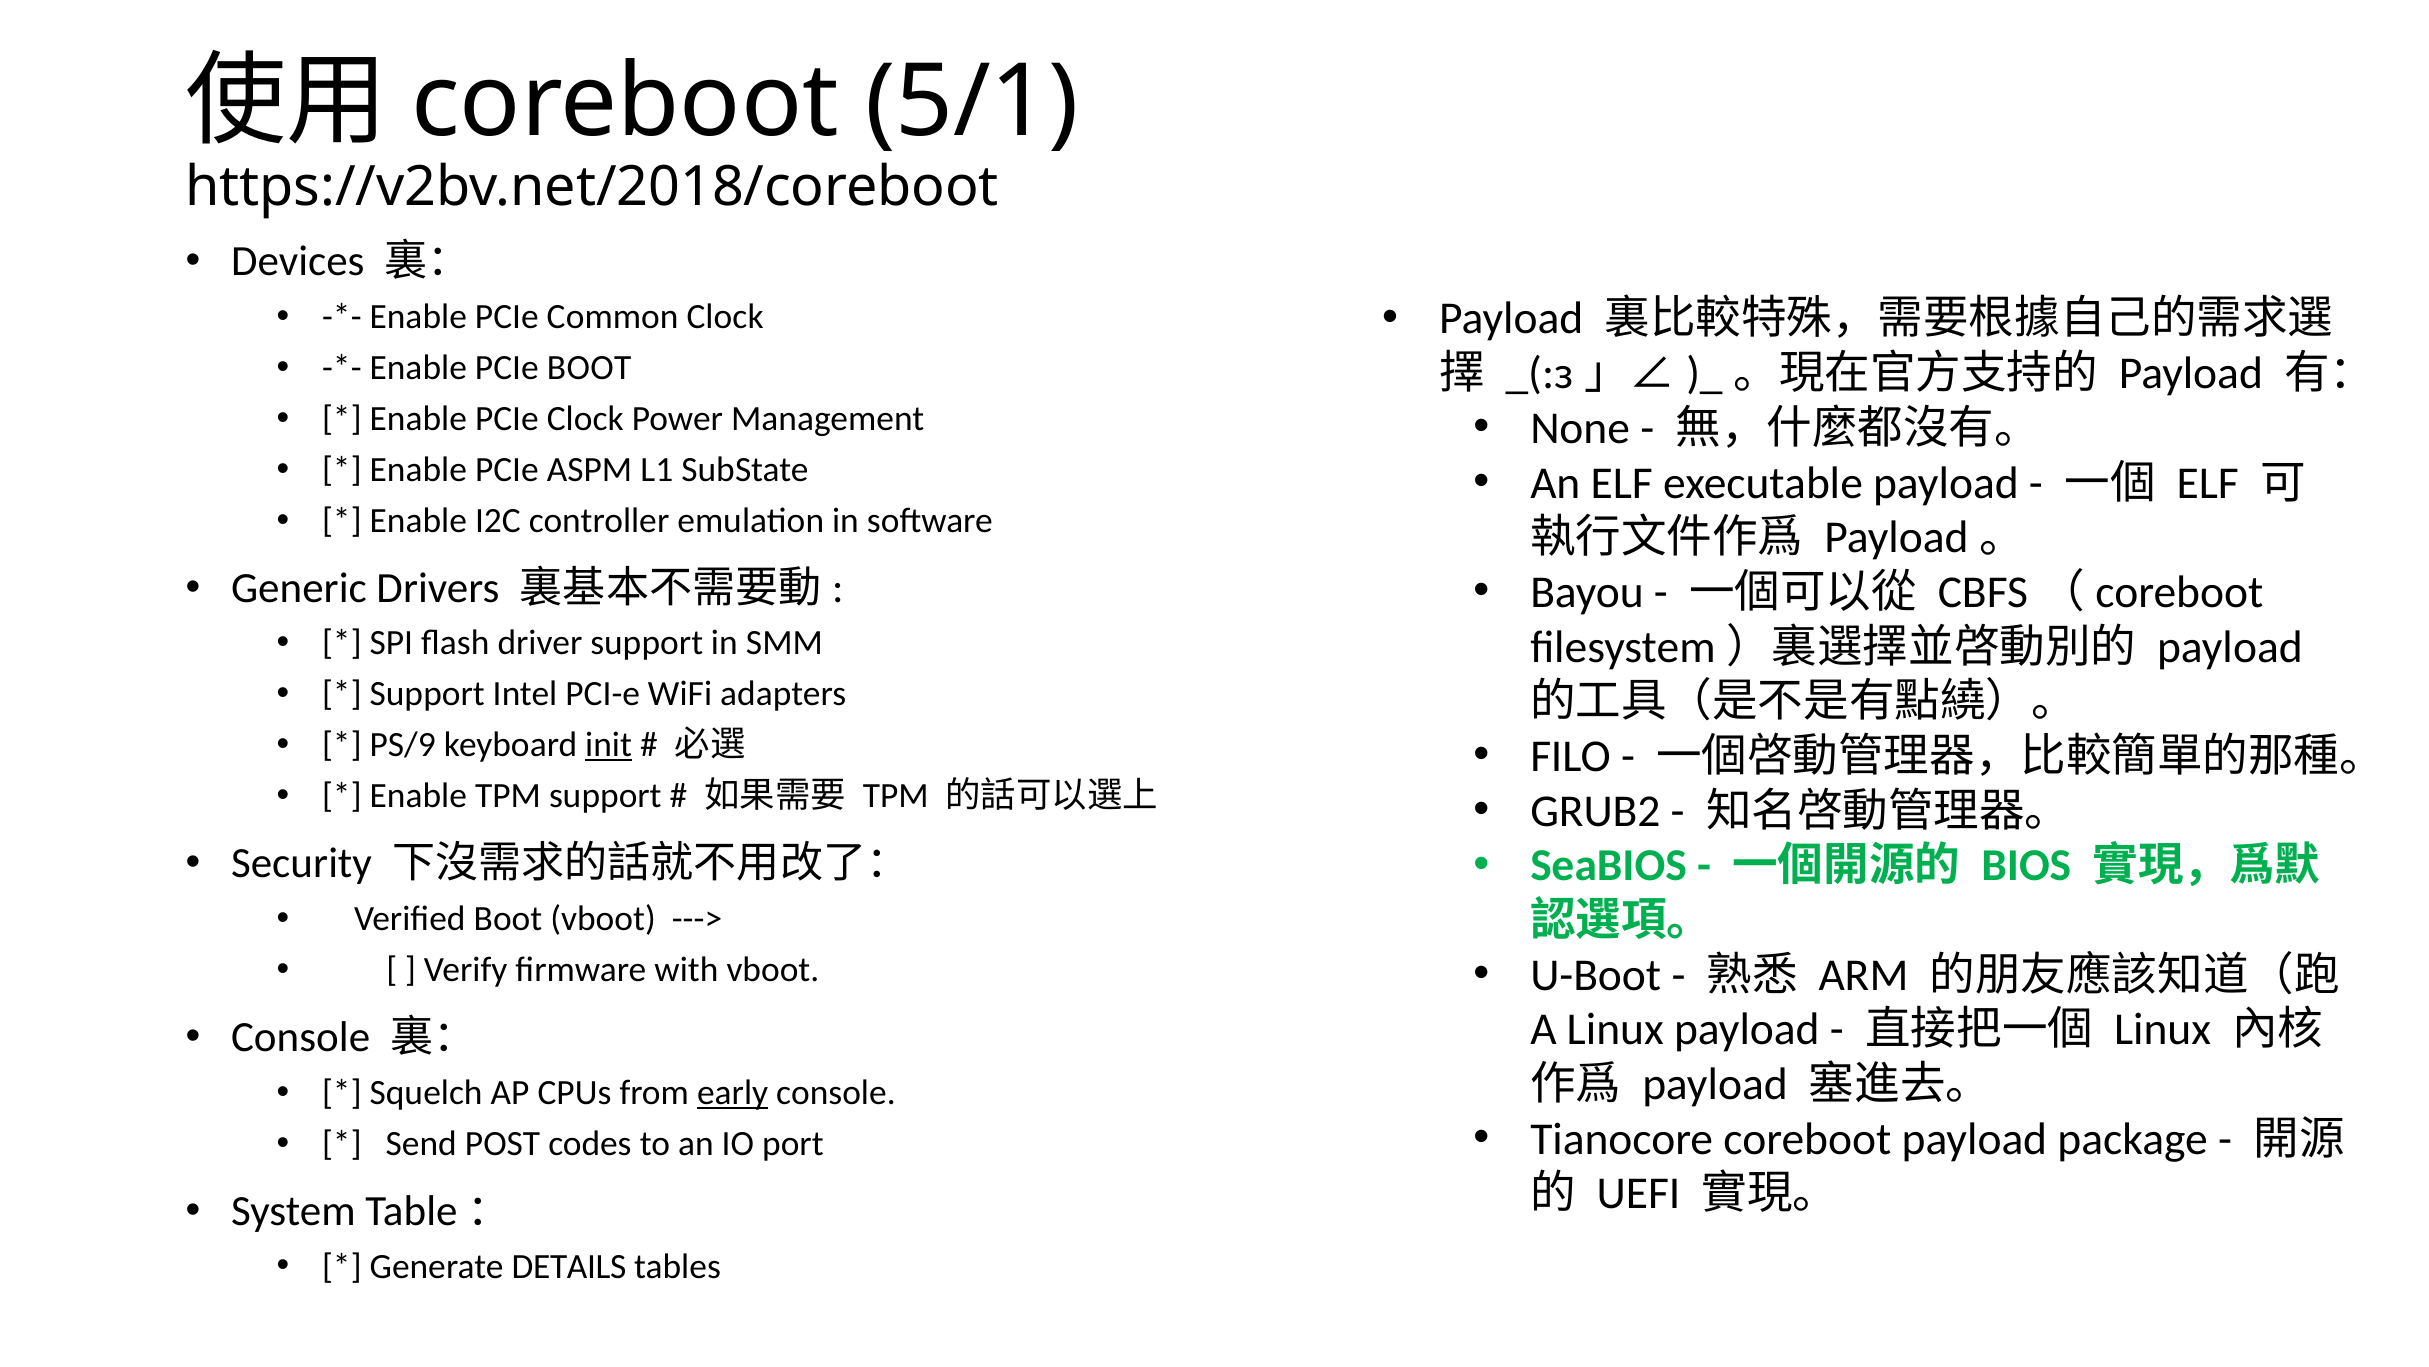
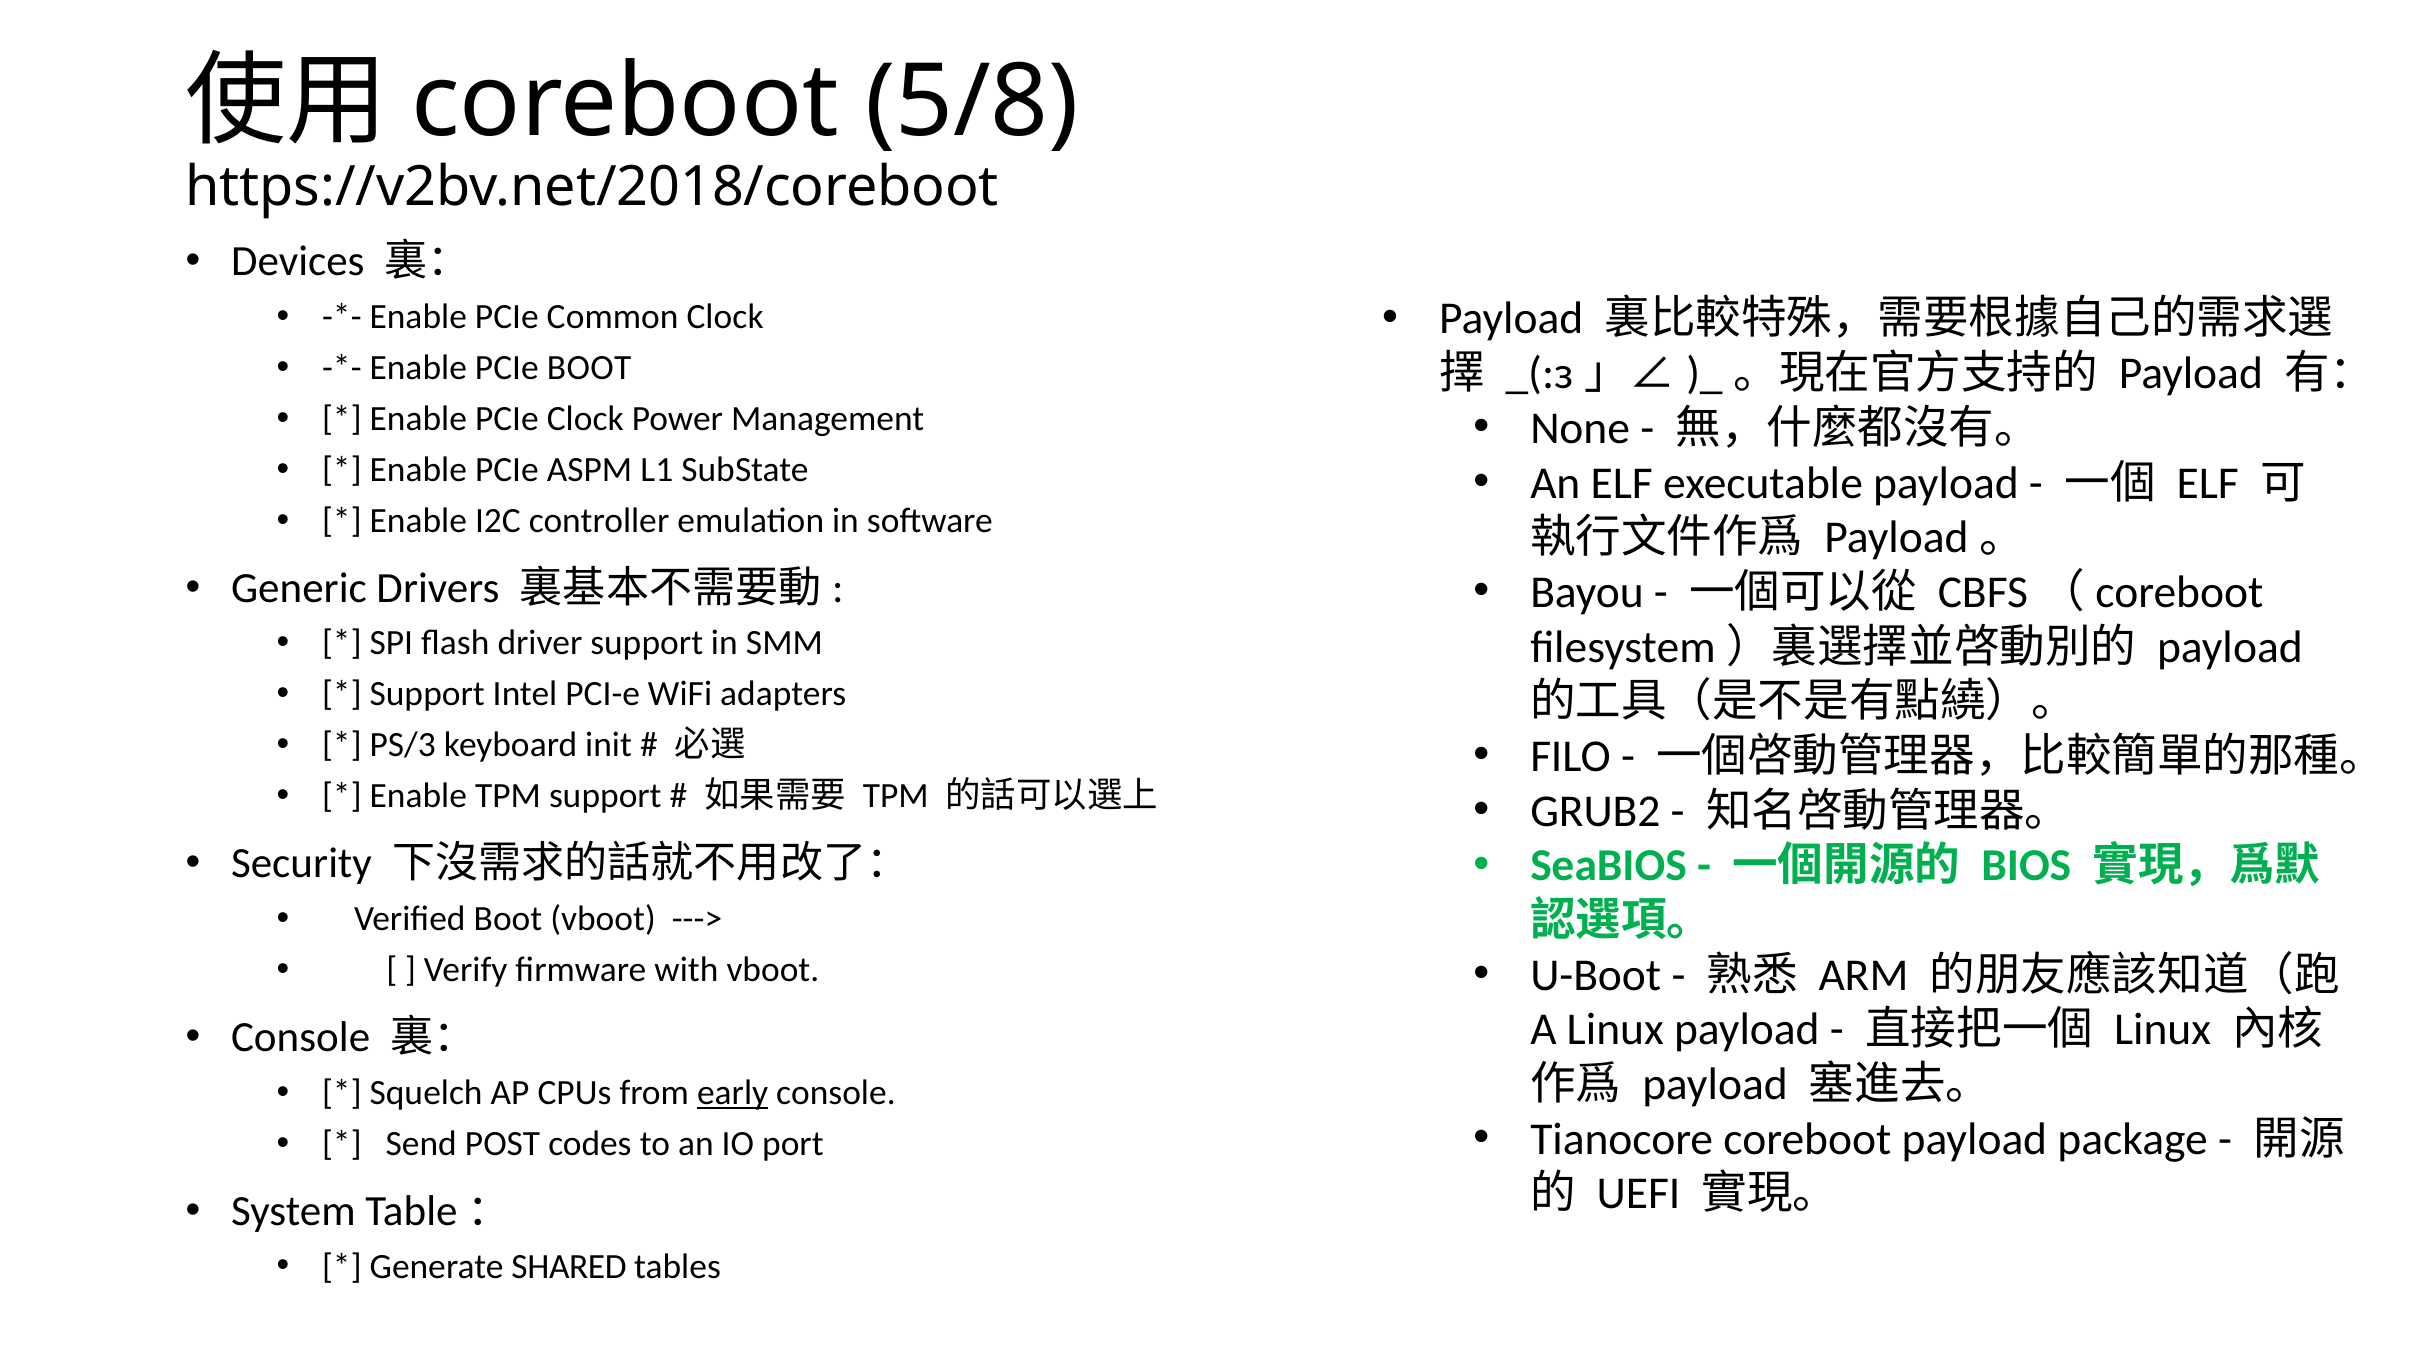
5/1: 5/1 -> 5/8 (972, 102)
PS/9: PS/9 -> PS/3 (403, 745)
init underline: present -> none (609, 745)
DETAILS: DETAILS -> SHARED (569, 1266)
